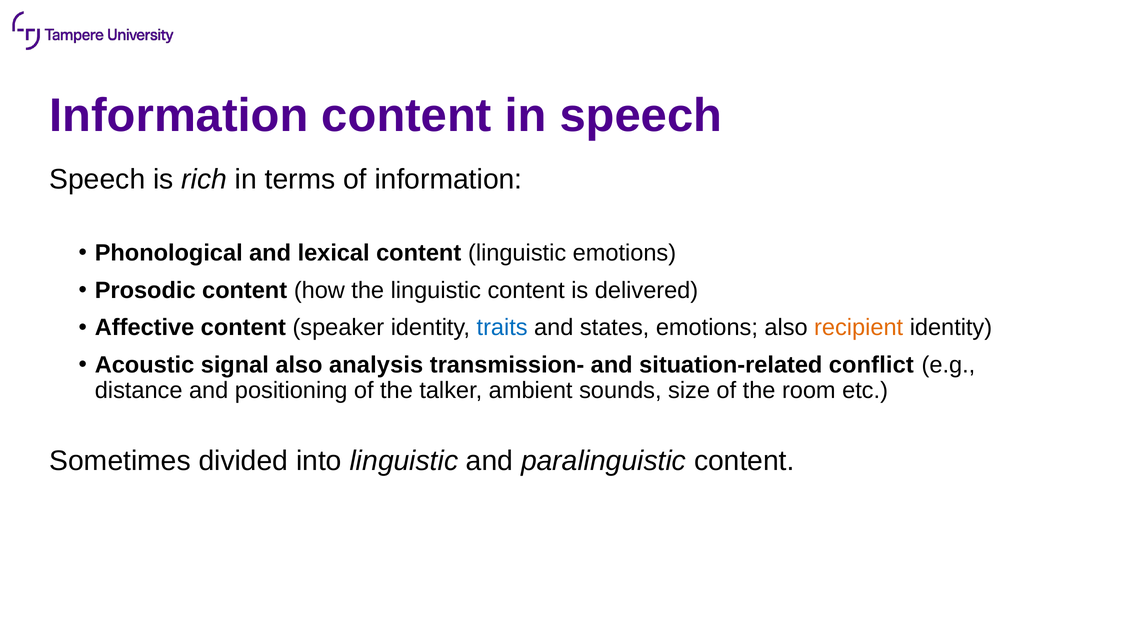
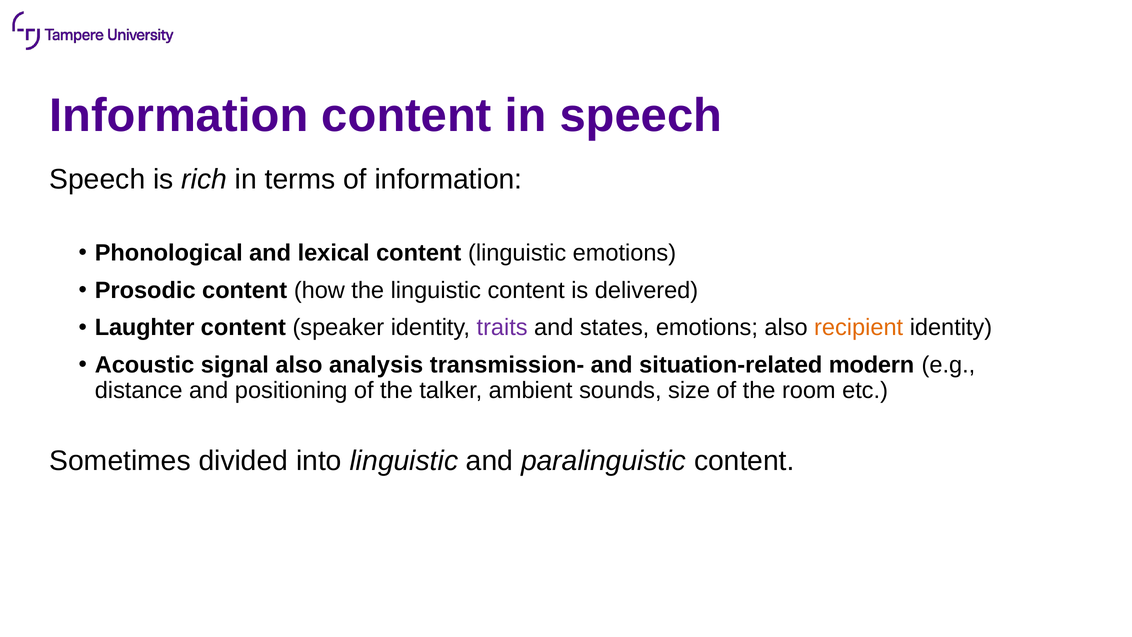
Affective: Affective -> Laughter (145, 328)
traits colour: blue -> purple (502, 328)
conflict: conflict -> modern (872, 365)
